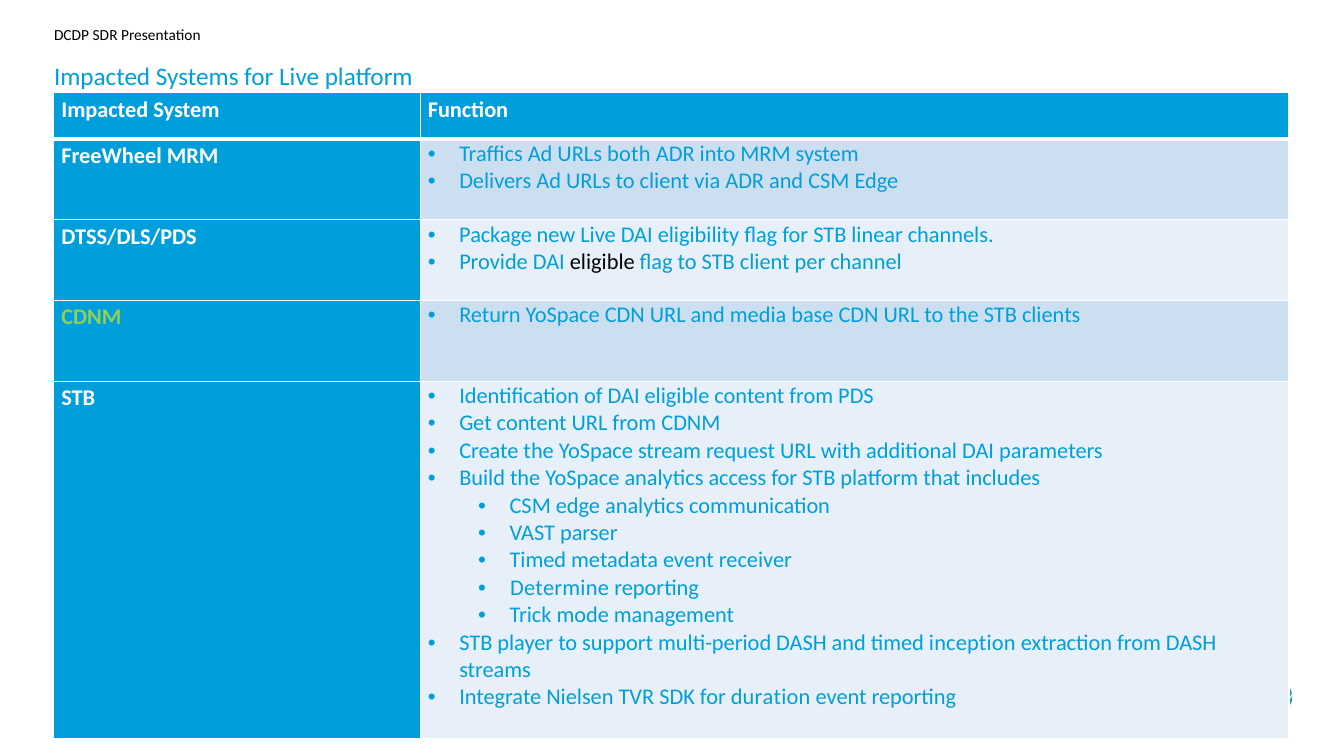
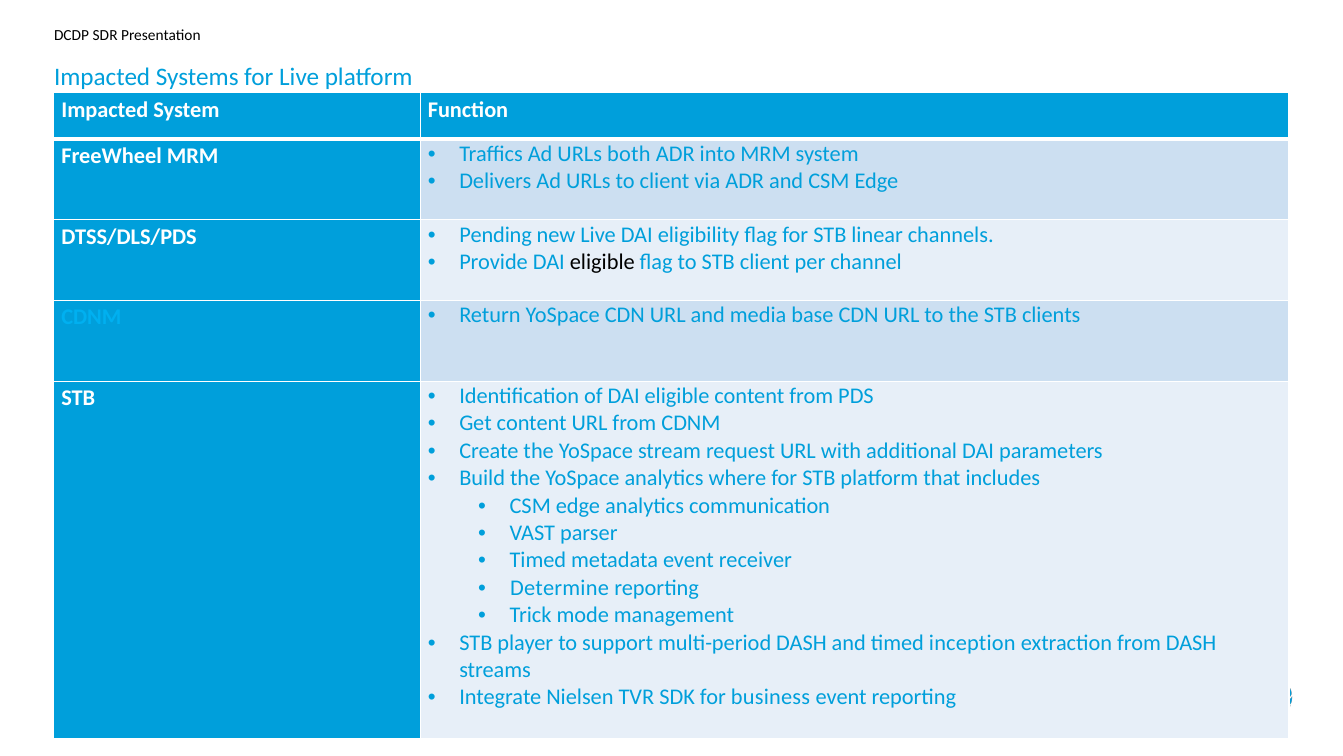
Package: Package -> Pending (496, 235)
CDNM colour: light green -> light blue (91, 317)
access: access -> where (737, 478)
duration: duration -> business (771, 697)
